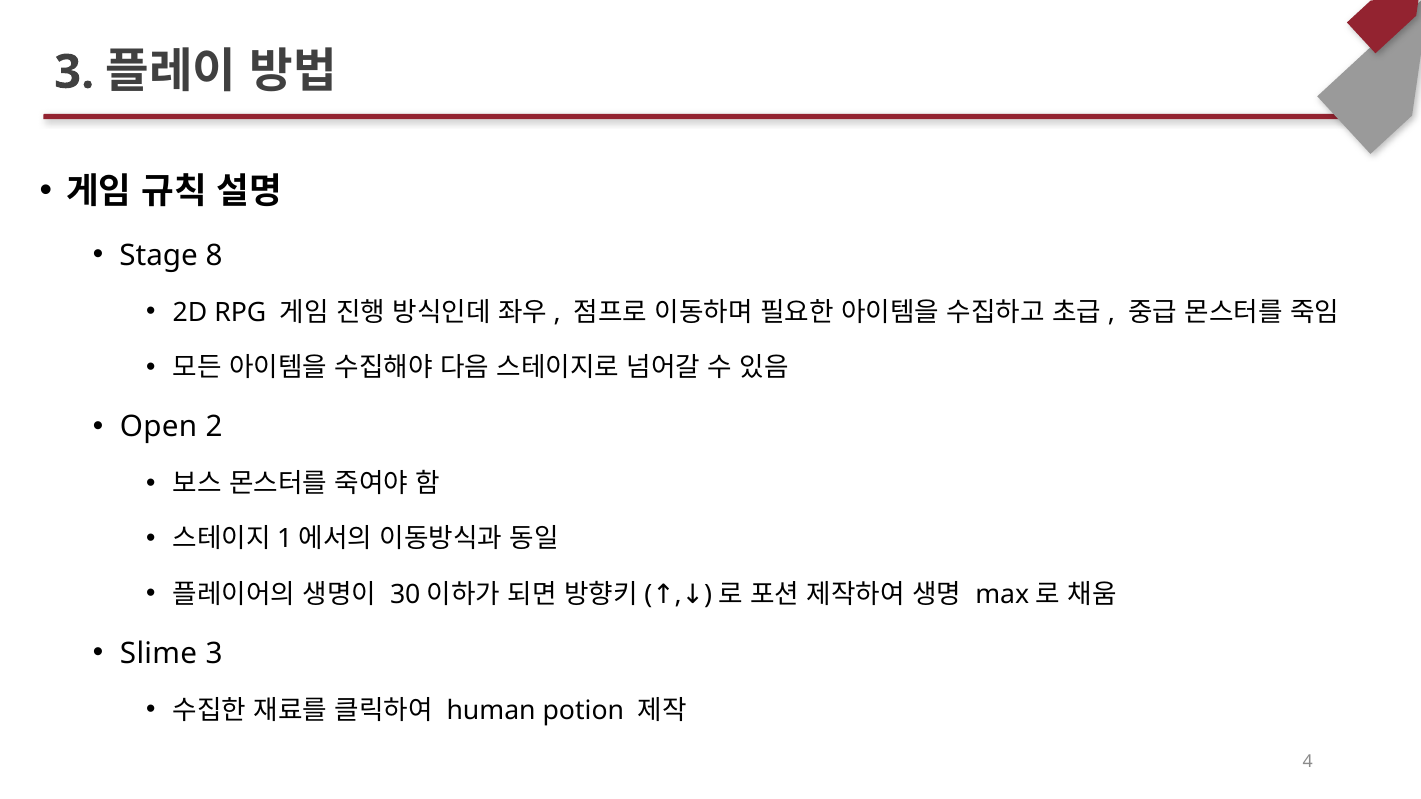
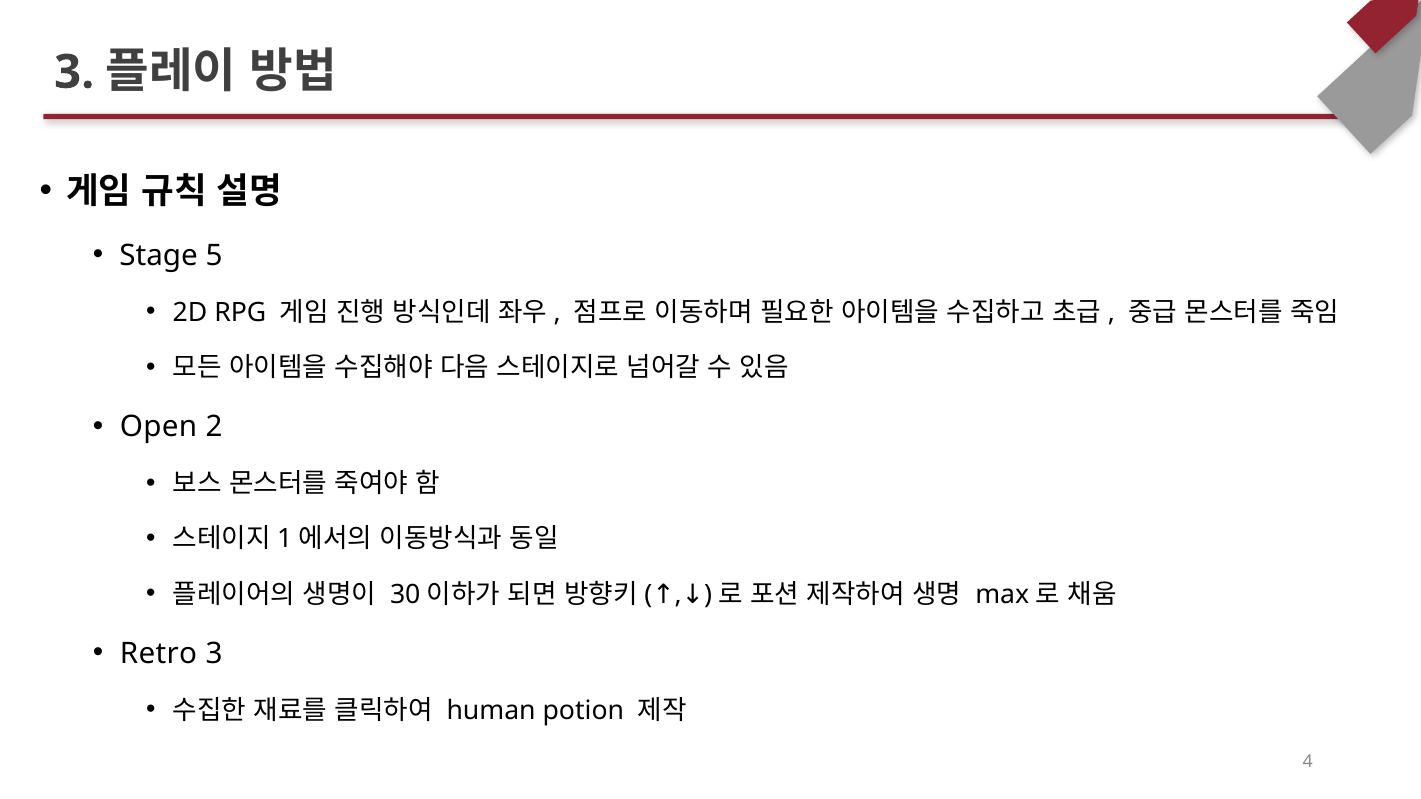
8: 8 -> 5 (214, 256)
Slime: Slime -> Retro (159, 654)
